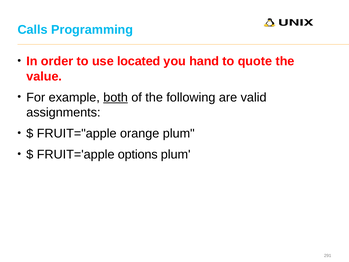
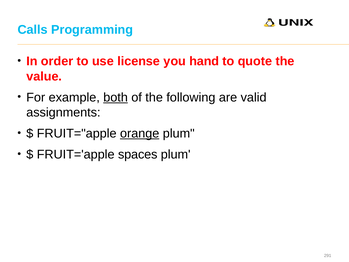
located: located -> license (139, 61)
orange underline: none -> present (140, 133)
options: options -> spaces (138, 154)
